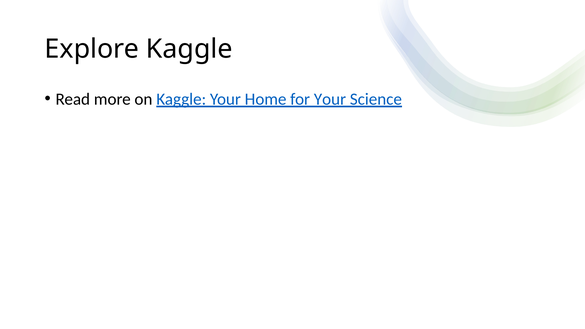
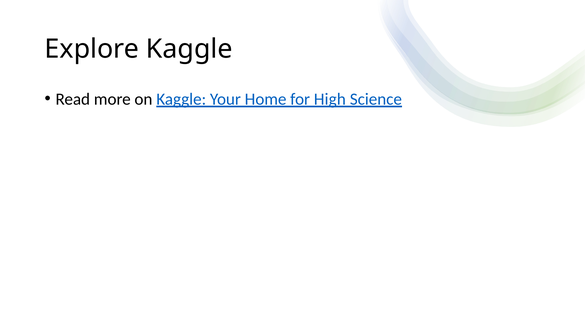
for Your: Your -> High (330, 99)
